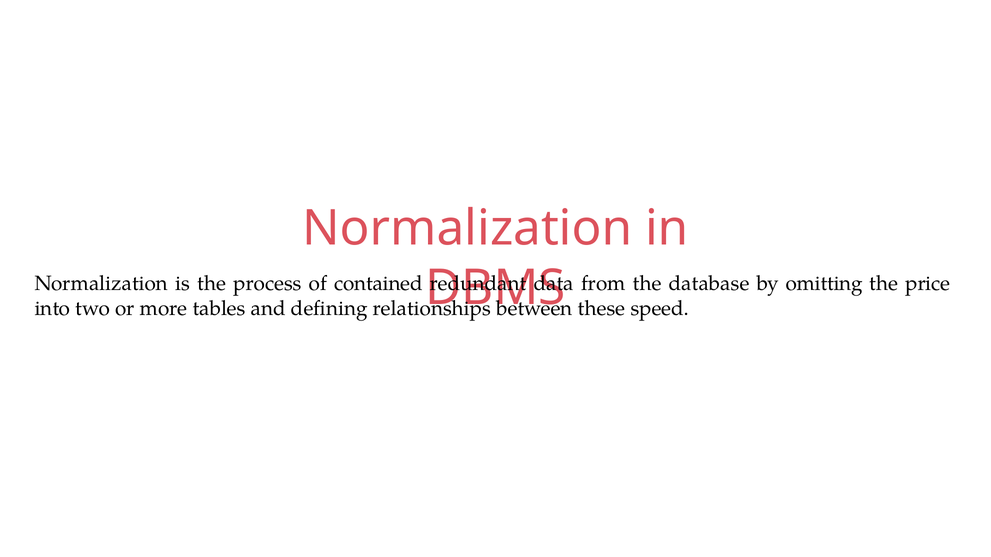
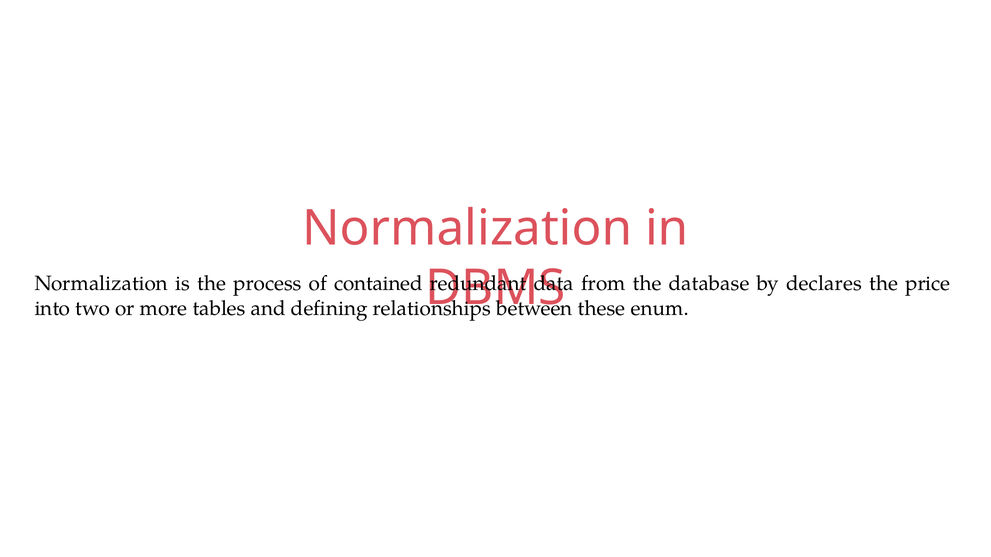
omitting: omitting -> declares (824, 284)
speed: speed -> enum (660, 309)
